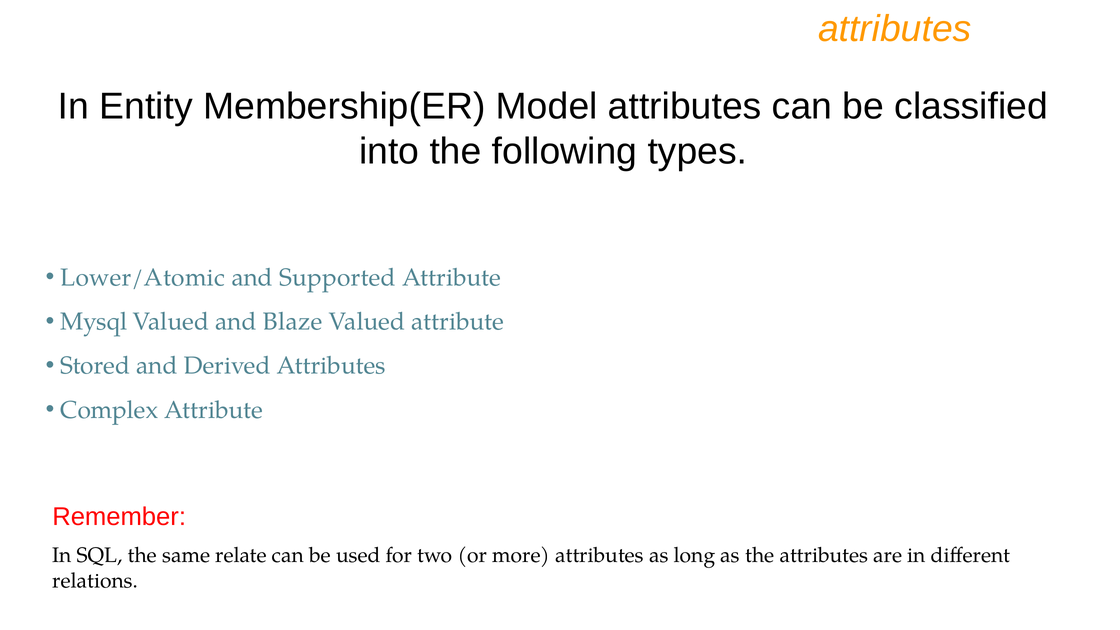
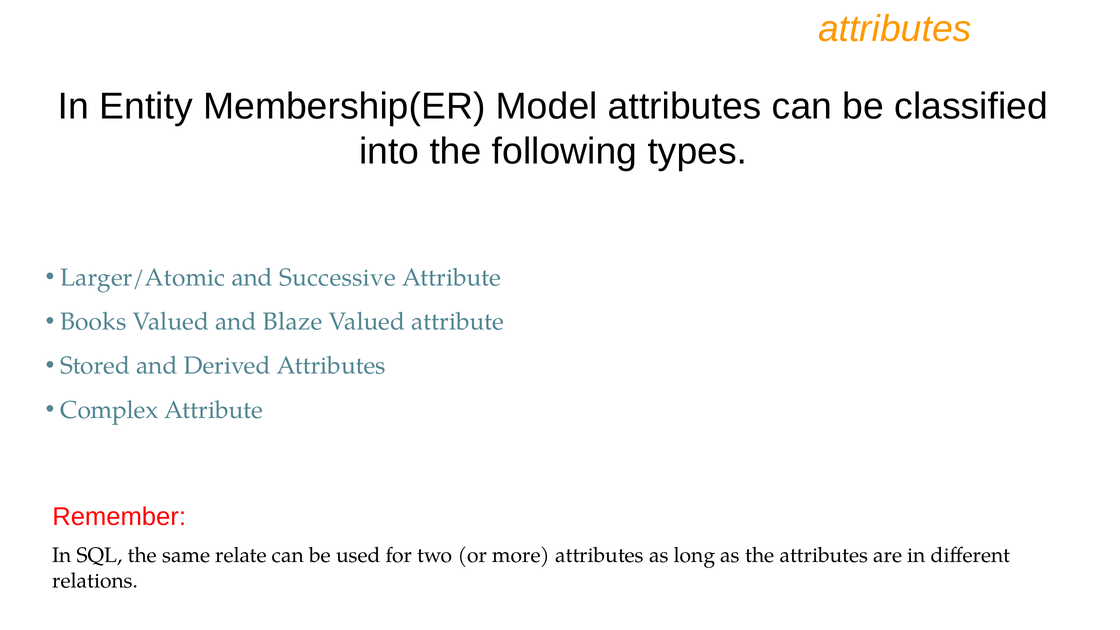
Lower/Atomic: Lower/Atomic -> Larger/Atomic (143, 278)
Supported: Supported -> Successive (338, 278)
Mysql: Mysql -> Books (93, 322)
